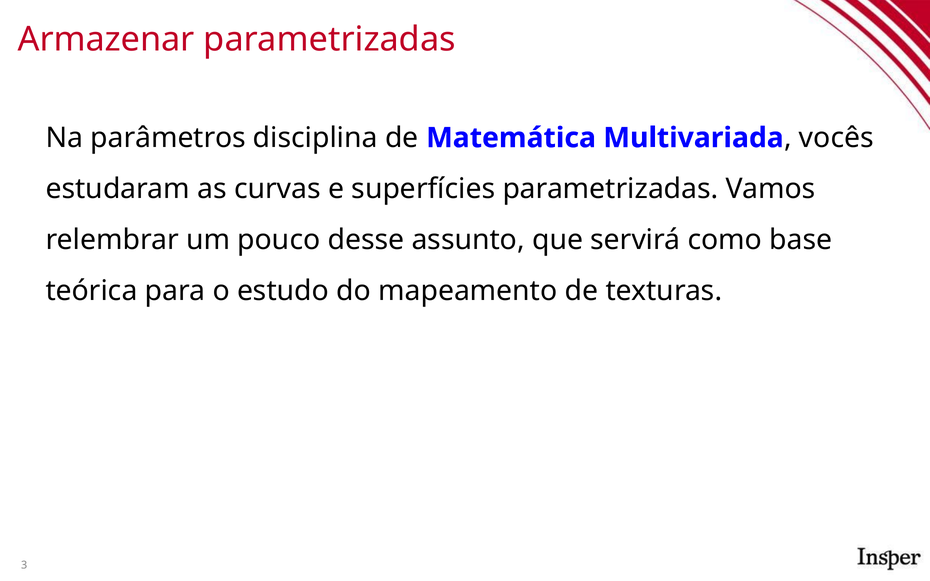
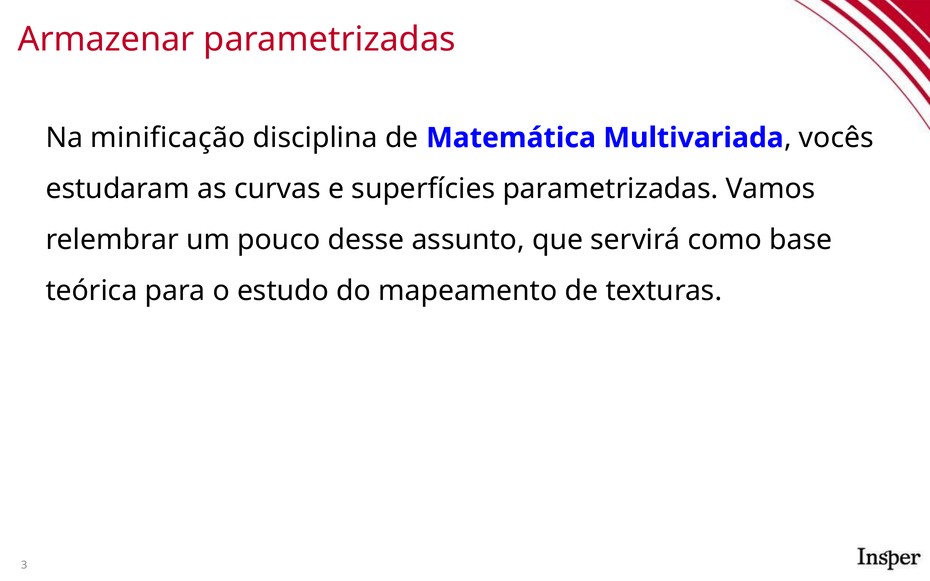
parâmetros: parâmetros -> minificação (168, 138)
